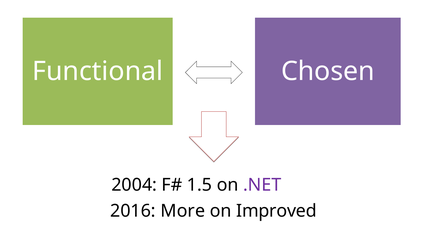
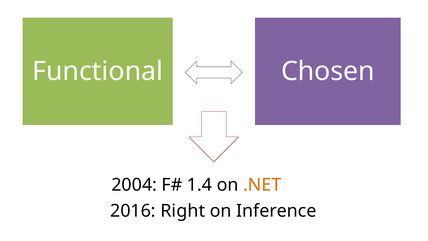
1.5: 1.5 -> 1.4 (200, 185)
.NET colour: purple -> orange (262, 185)
More: More -> Right (183, 211)
Improved: Improved -> Inference (276, 211)
